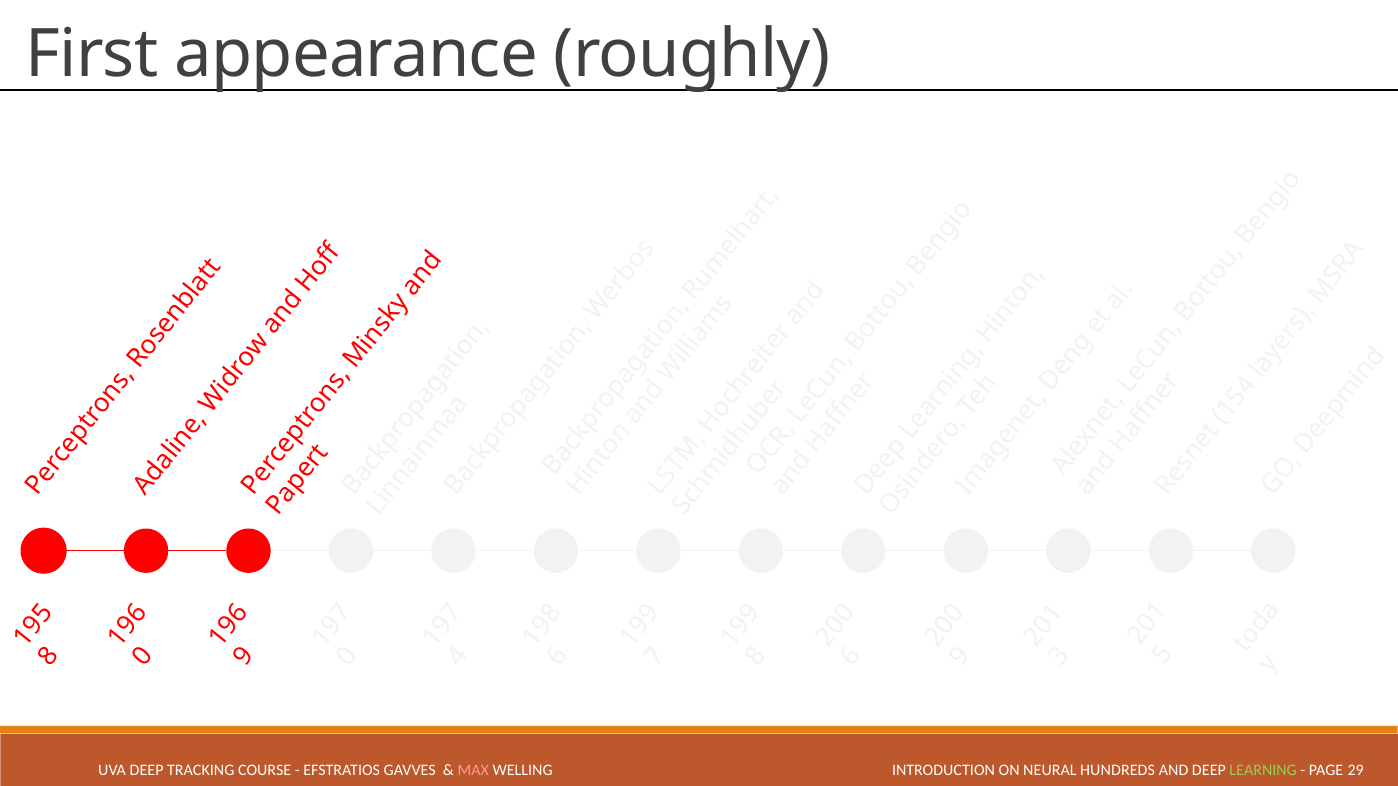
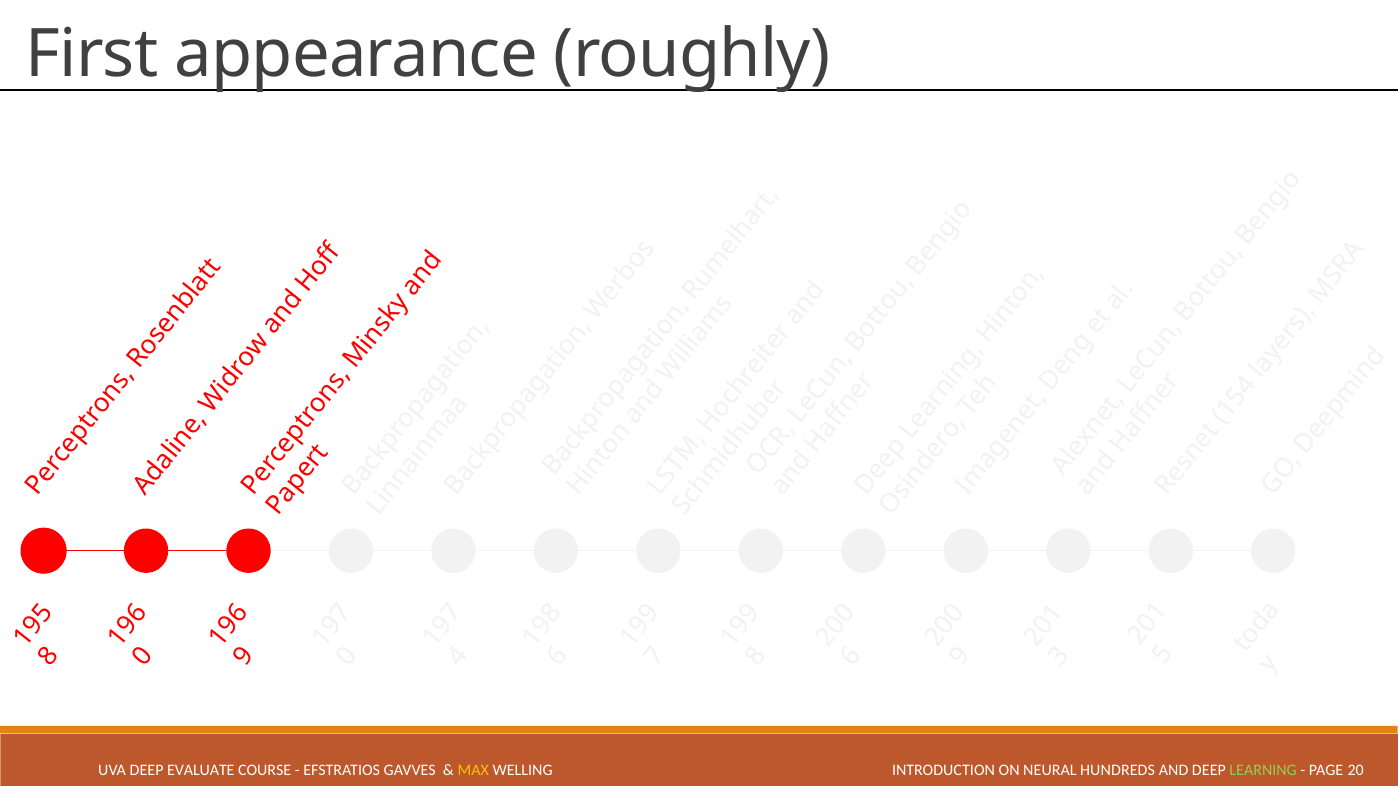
TRACKING: TRACKING -> EVALUATE (201, 770)
MAX colour: pink -> yellow (473, 770)
29: 29 -> 20 (1356, 770)
